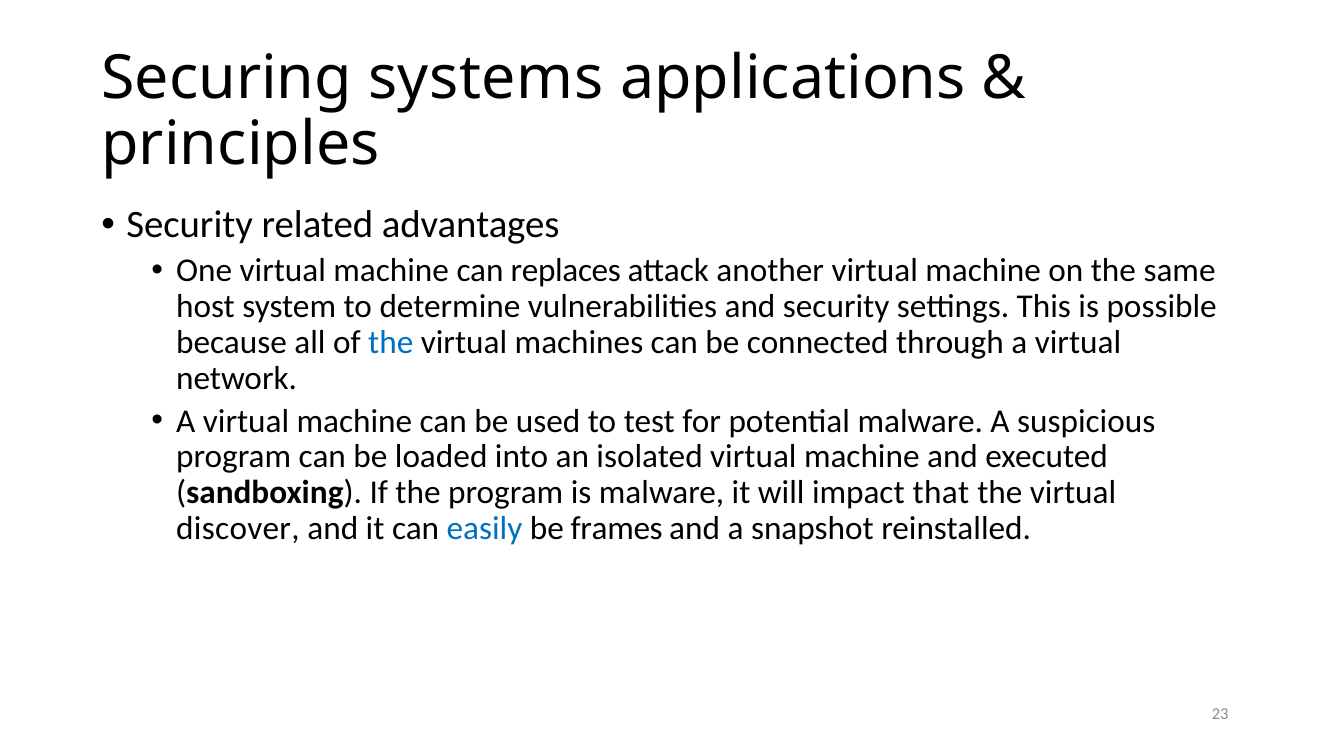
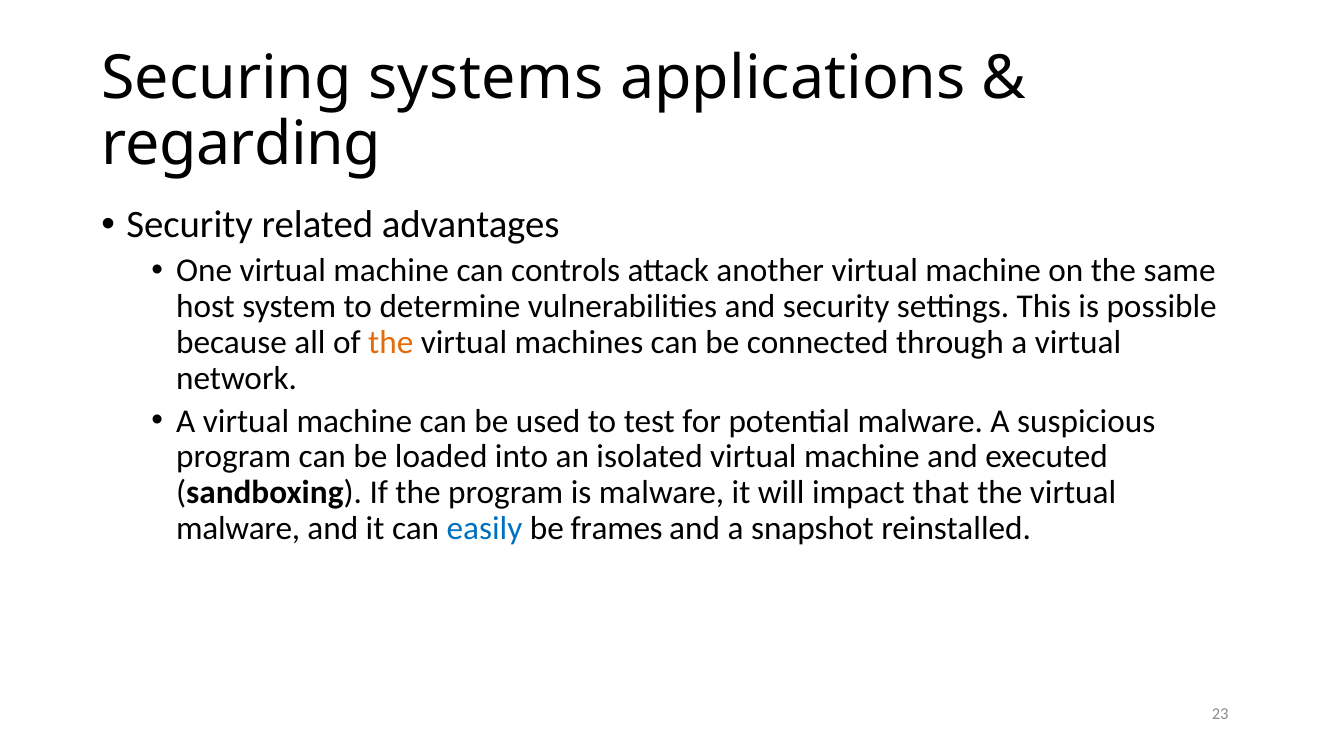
principles: principles -> regarding (241, 145)
replaces: replaces -> controls (566, 271)
the colour: blue -> orange (391, 342)
discover: discover -> malware (238, 529)
